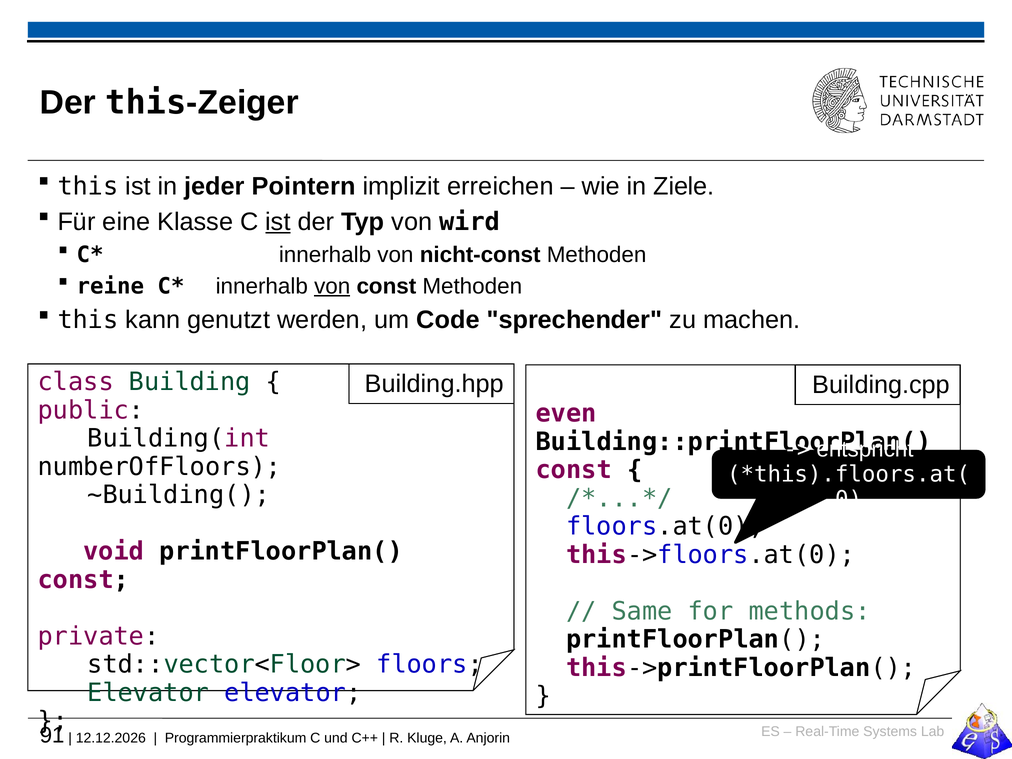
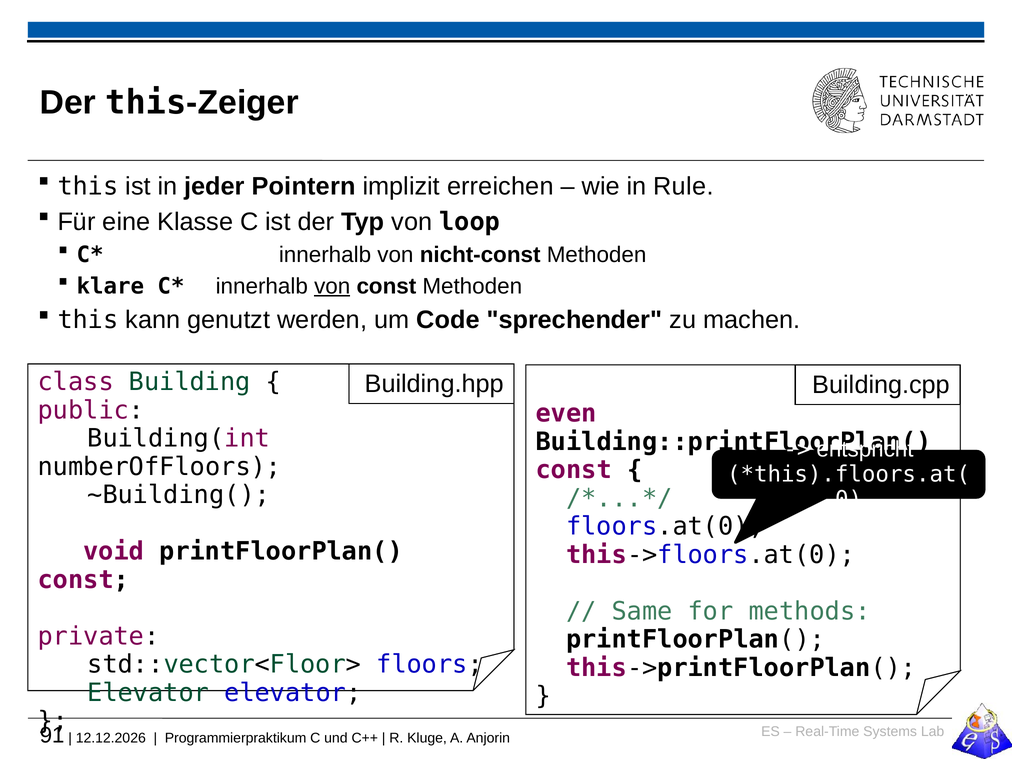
Ziele: Ziele -> Rule (683, 186)
ist underline: present -> none (278, 222)
wird: wird -> loop (470, 222)
reine: reine -> klare (110, 286)
